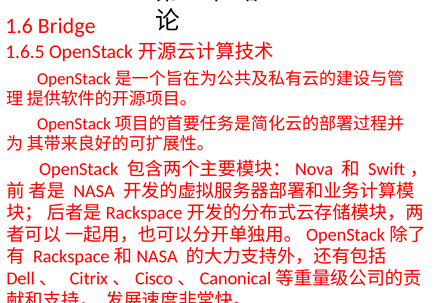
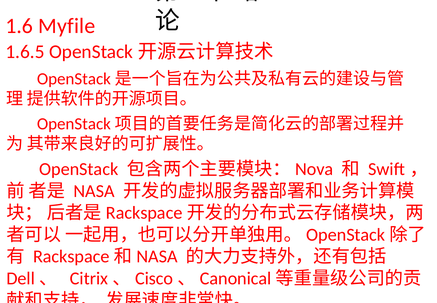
Bridge: Bridge -> Myfile (67, 26)
